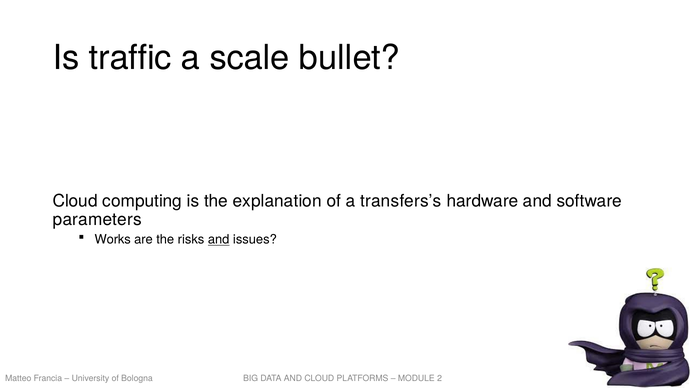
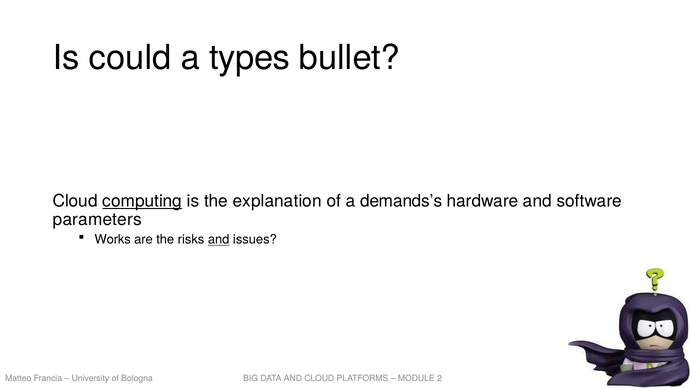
traffic: traffic -> could (130, 58)
scale: scale -> types (250, 58)
computing underline: none -> present (142, 201)
transfers’s: transfers’s -> demands’s (401, 201)
